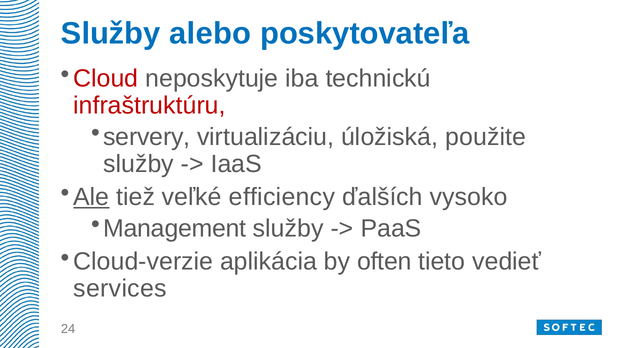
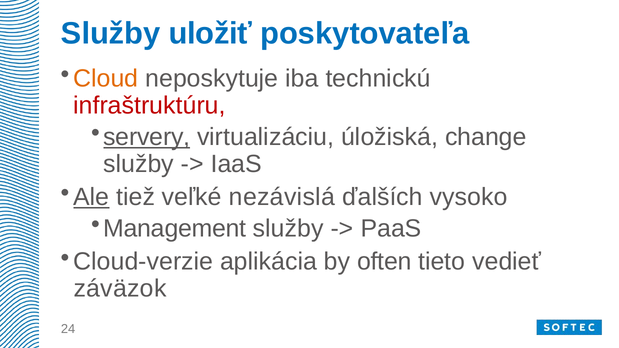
alebo: alebo -> uložiť (210, 34)
Cloud colour: red -> orange (106, 79)
servery underline: none -> present (147, 137)
použite: použite -> change (486, 137)
efficiency: efficiency -> nezávislá (282, 197)
services: services -> záväzok (120, 289)
